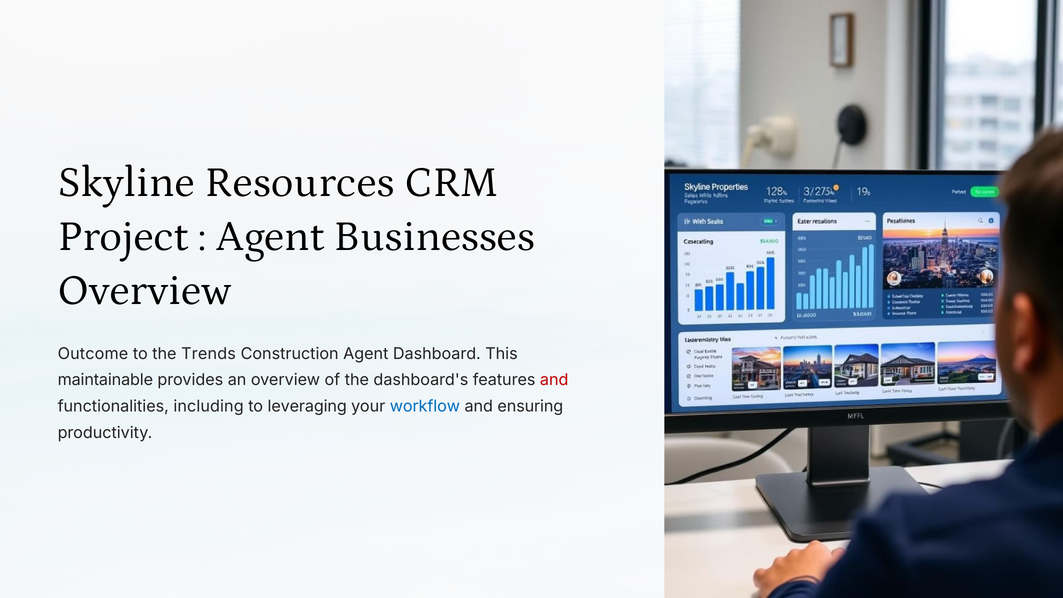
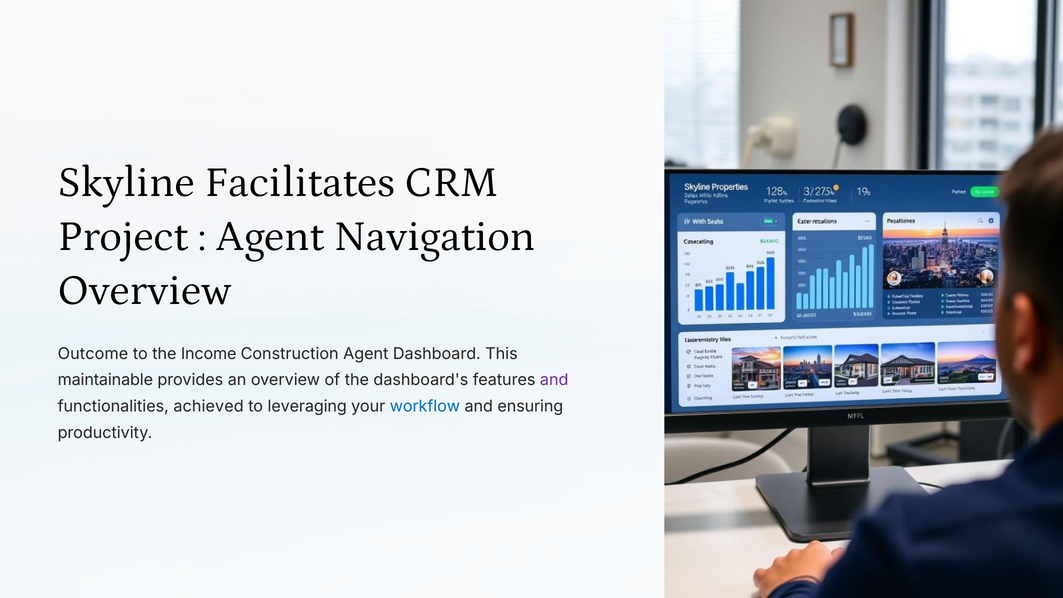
Resources: Resources -> Facilitates (300, 182)
Businesses: Businesses -> Navigation (434, 236)
Trends: Trends -> Income (209, 354)
and colour: red -> purple (554, 380)
including: including -> achieved (209, 406)
